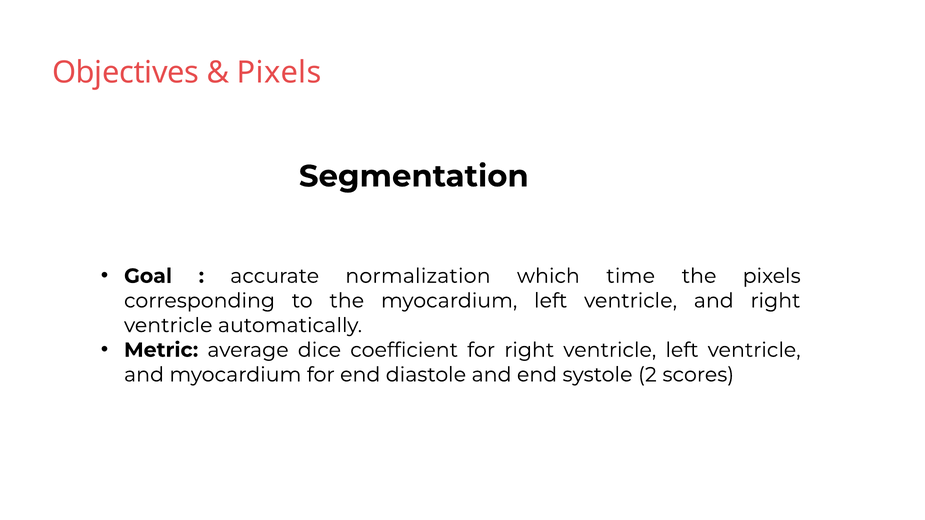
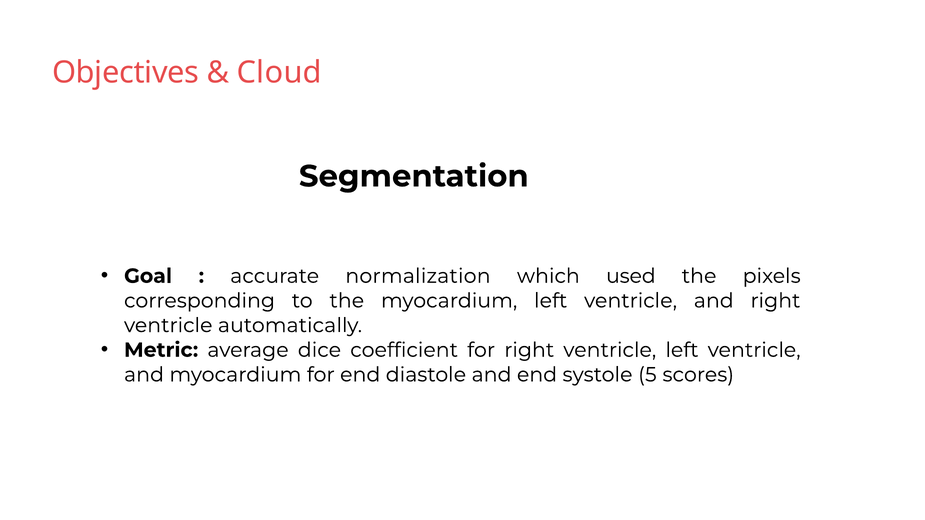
Pixels: Pixels -> Cloud (279, 72)
time: time -> used (631, 276)
2: 2 -> 5 (647, 375)
